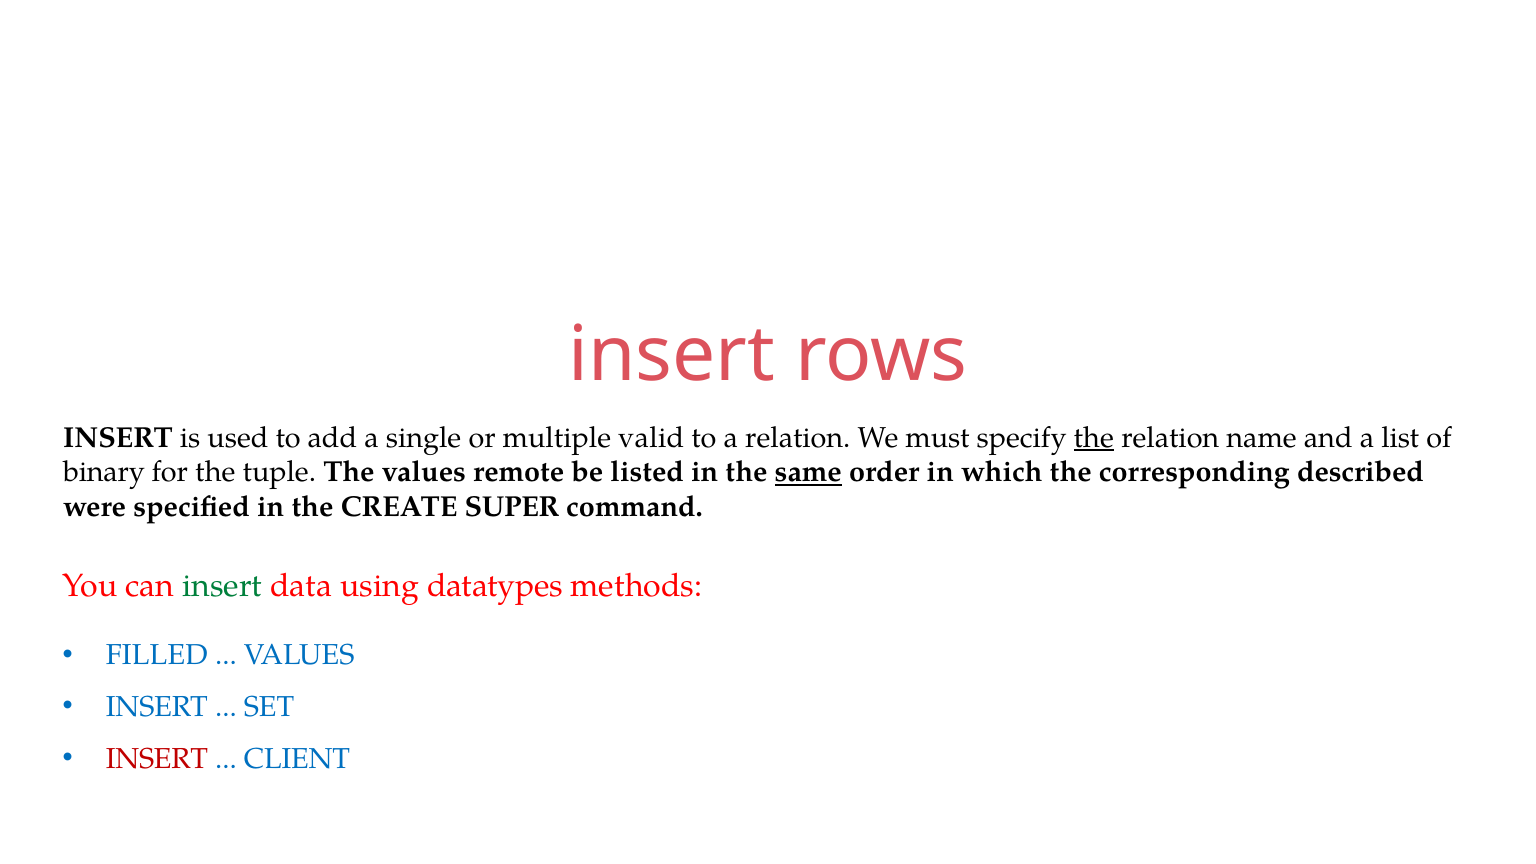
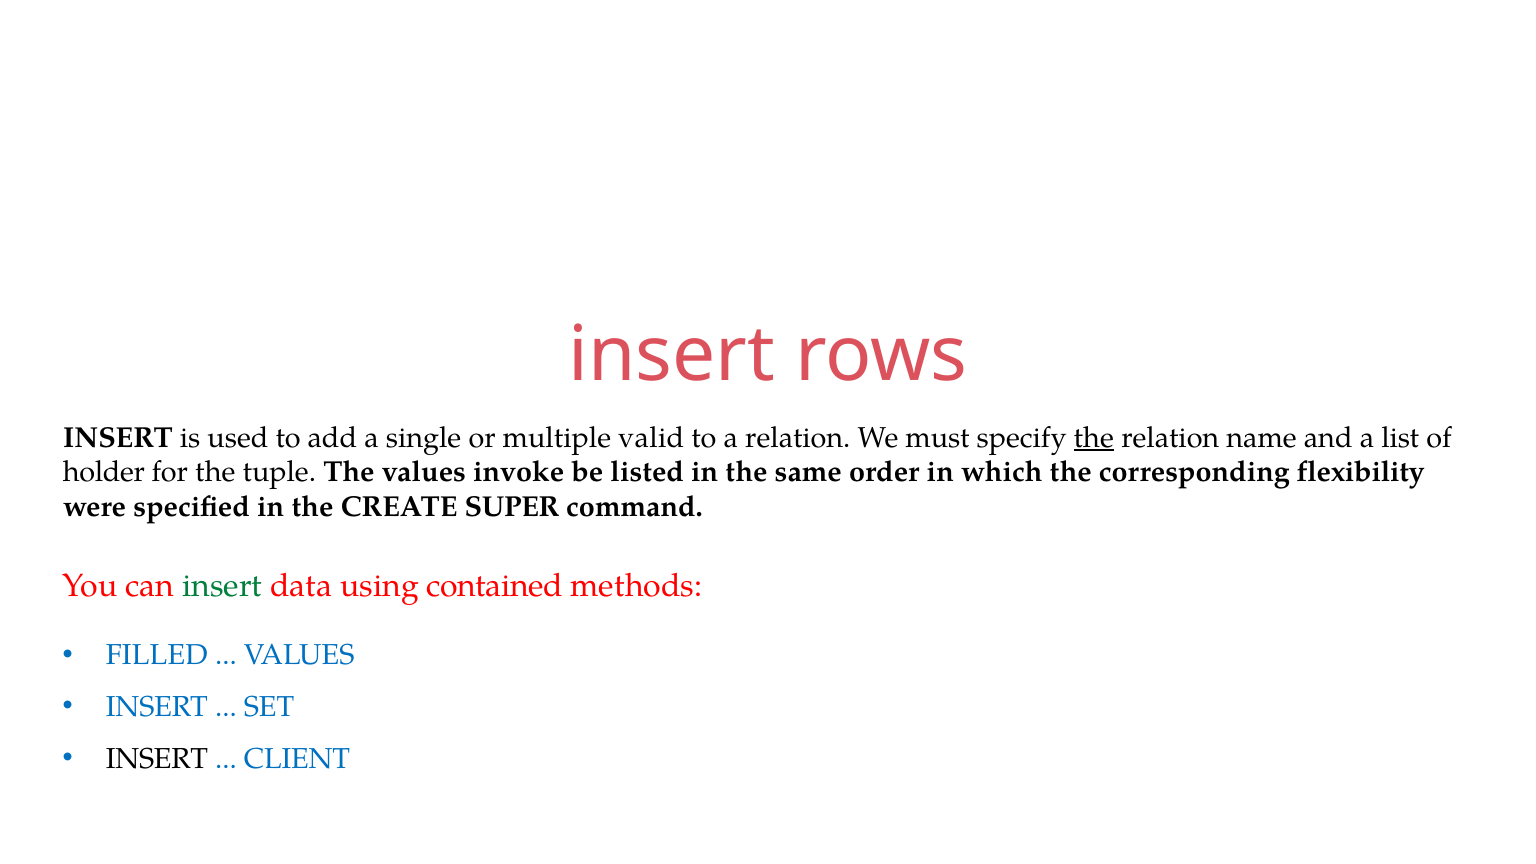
binary: binary -> holder (104, 472)
remote: remote -> invoke (519, 472)
same underline: present -> none (808, 472)
described: described -> flexibility (1361, 472)
datatypes: datatypes -> contained (495, 586)
INSERT colour: red -> black (157, 759)
